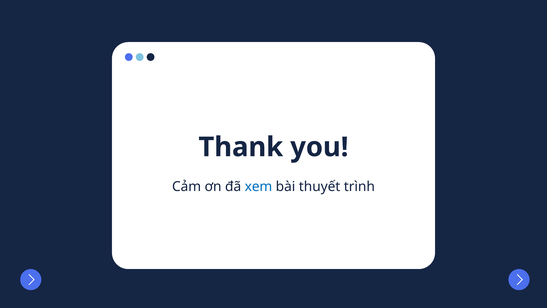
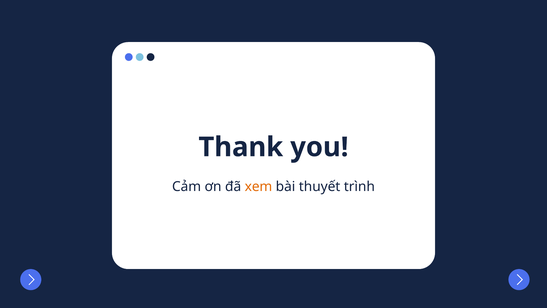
xem colour: blue -> orange (258, 187)
